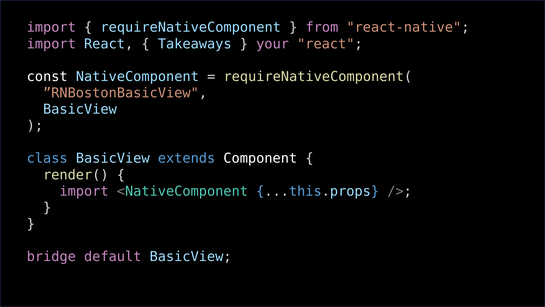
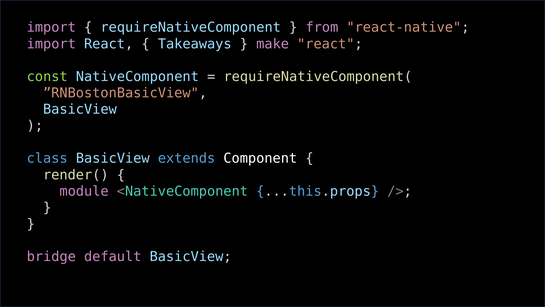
your: your -> make (273, 44)
const colour: white -> light green (47, 76)
import: import -> module (84, 191)
